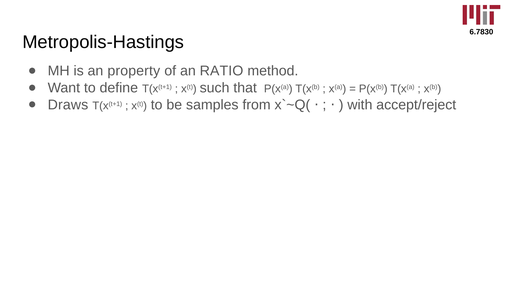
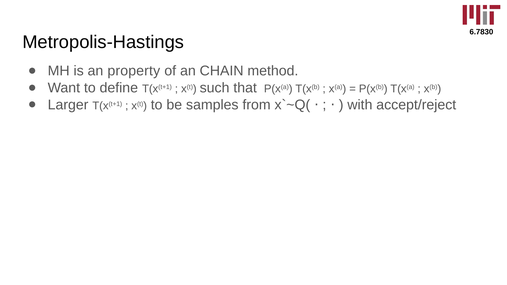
RATIO: RATIO -> CHAIN (222, 71)
Draws: Draws -> Larger (68, 105)
